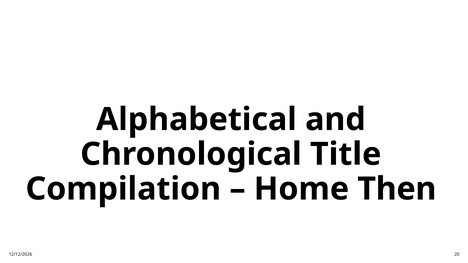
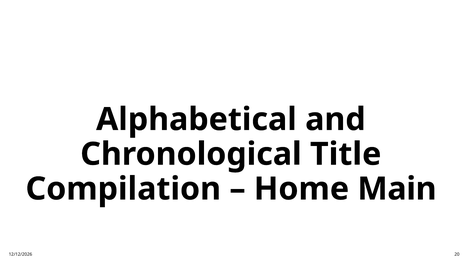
Then: Then -> Main (397, 189)
